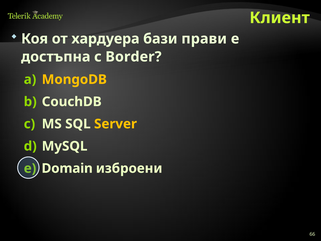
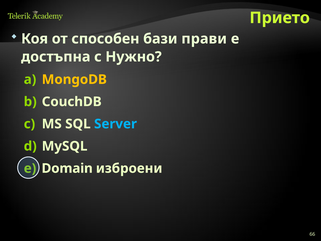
Клиент: Клиент -> Прието (280, 18)
хардуера: хардуера -> способен (105, 39)
Border: Border -> Нужно (134, 57)
Server colour: yellow -> light blue (116, 124)
